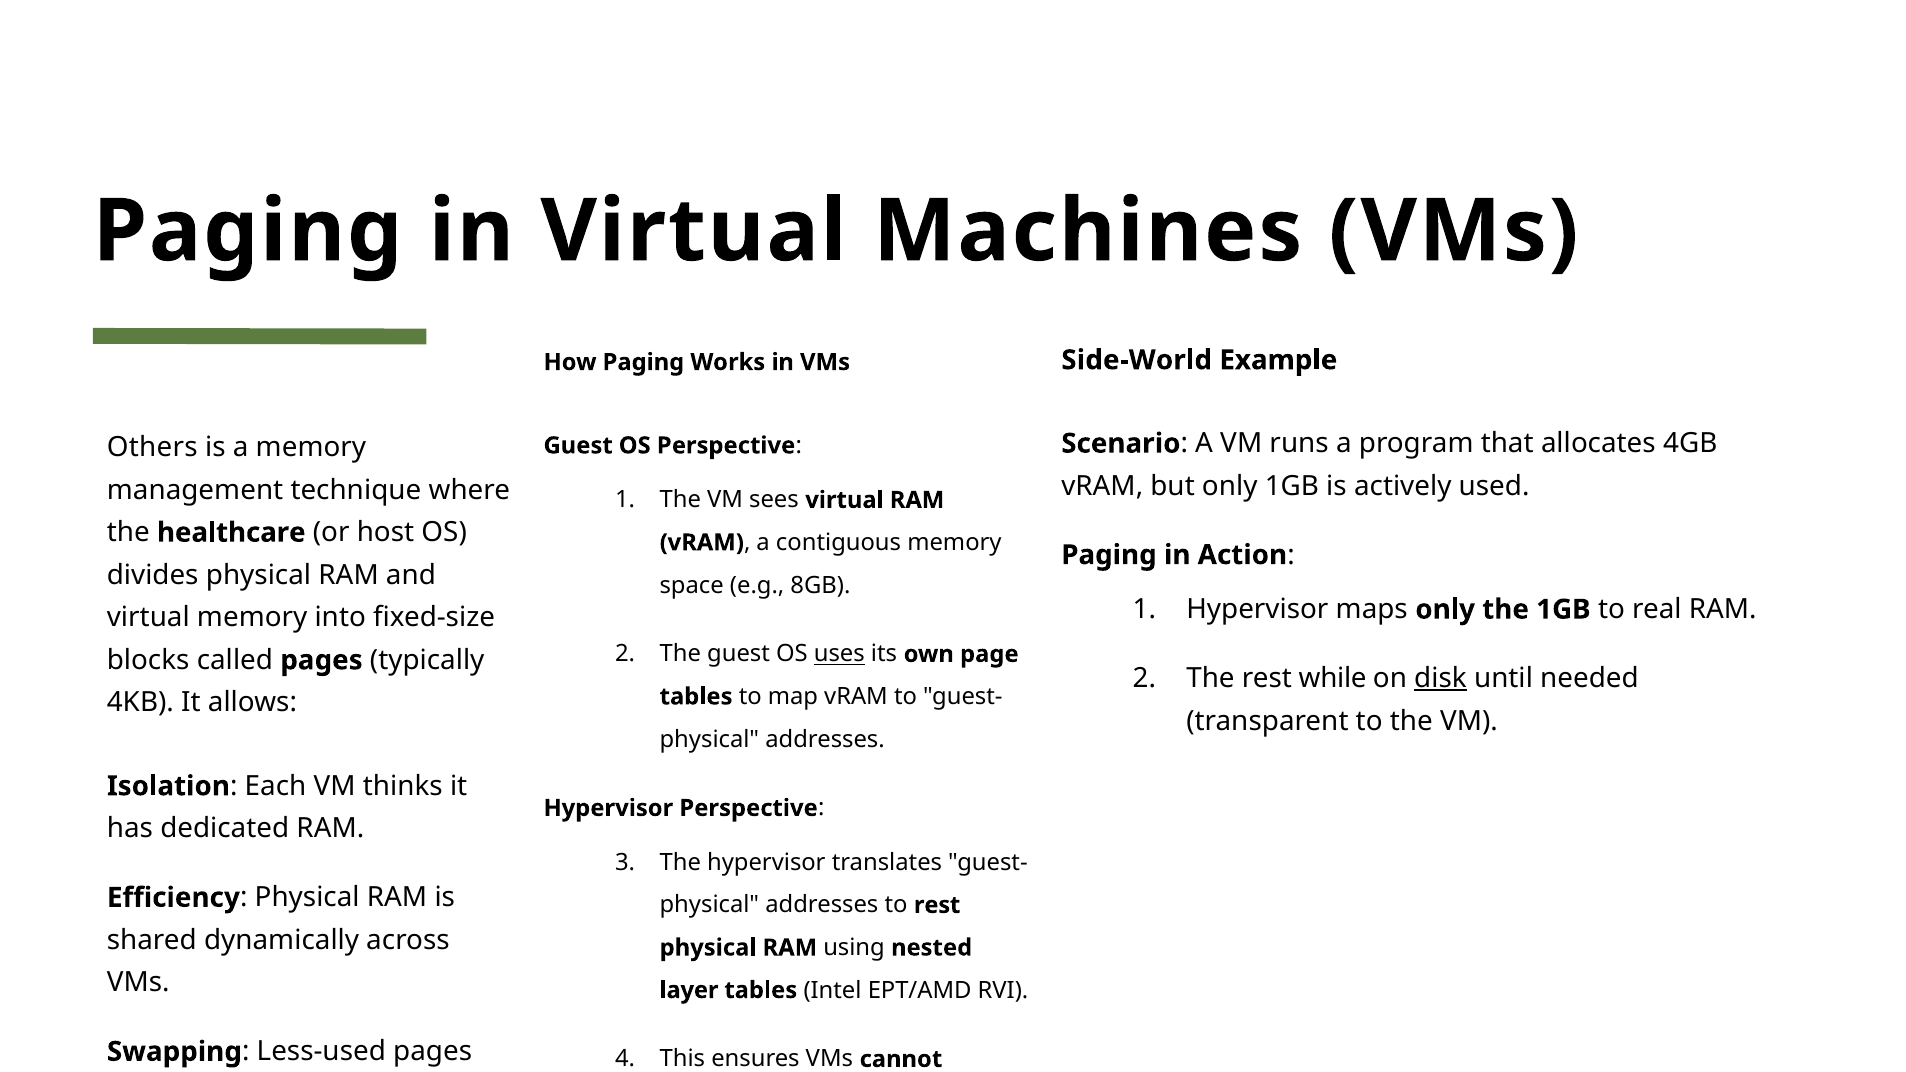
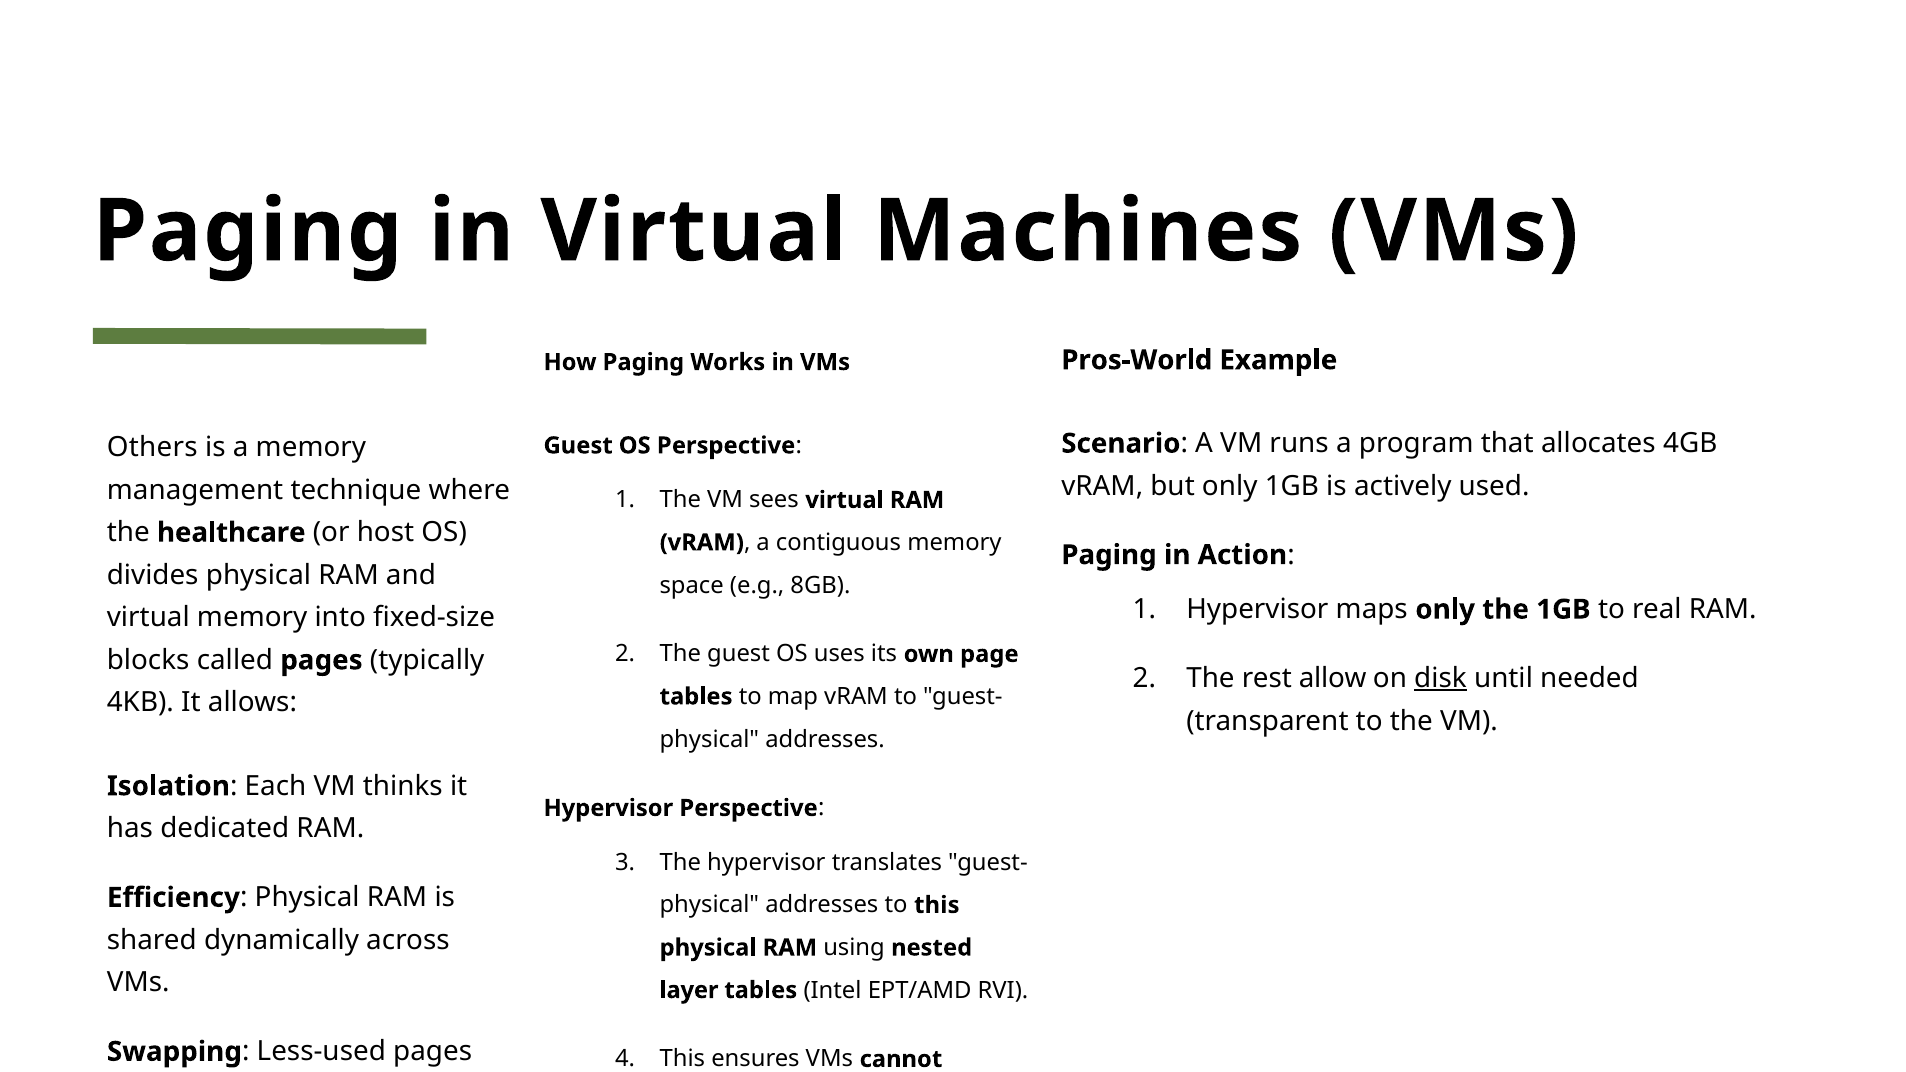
Side-World: Side-World -> Pros-World (1137, 360)
uses underline: present -> none (839, 654)
while: while -> allow (1333, 678)
to rest: rest -> this (937, 905)
